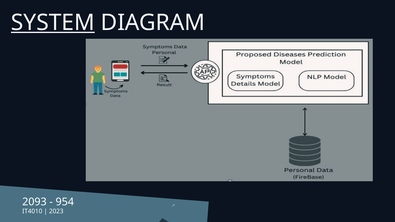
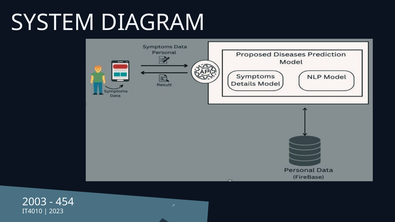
SYSTEM underline: present -> none (53, 23)
2093: 2093 -> 2003 (34, 202)
954: 954 -> 454 (65, 202)
